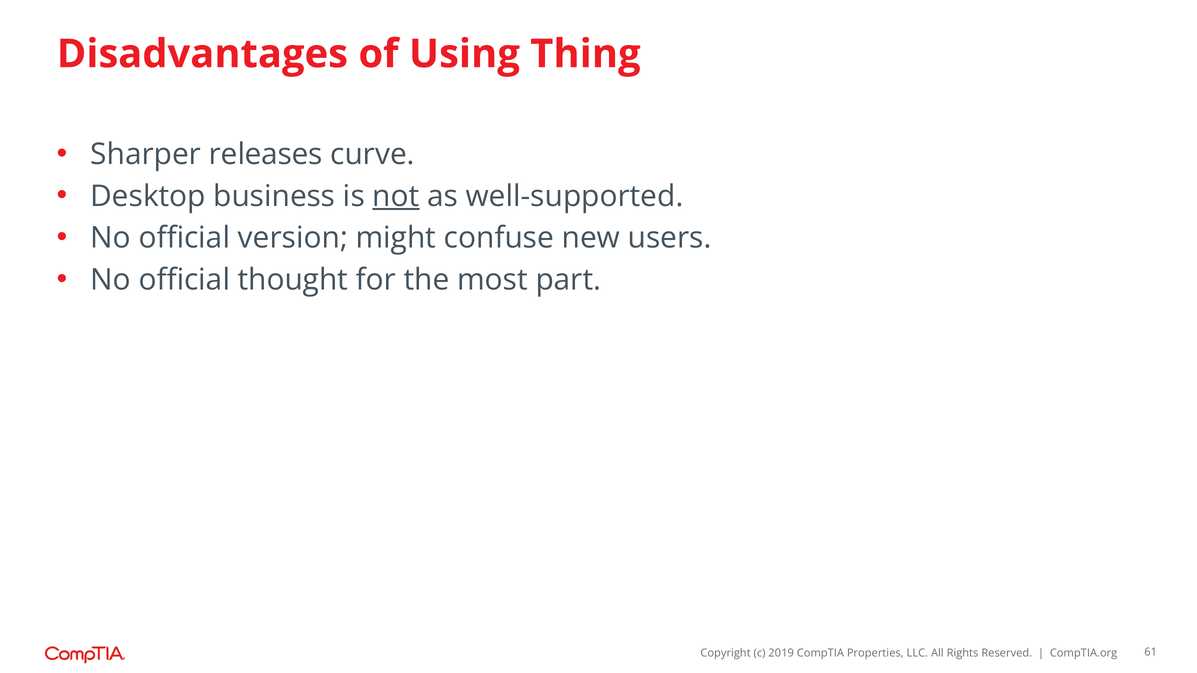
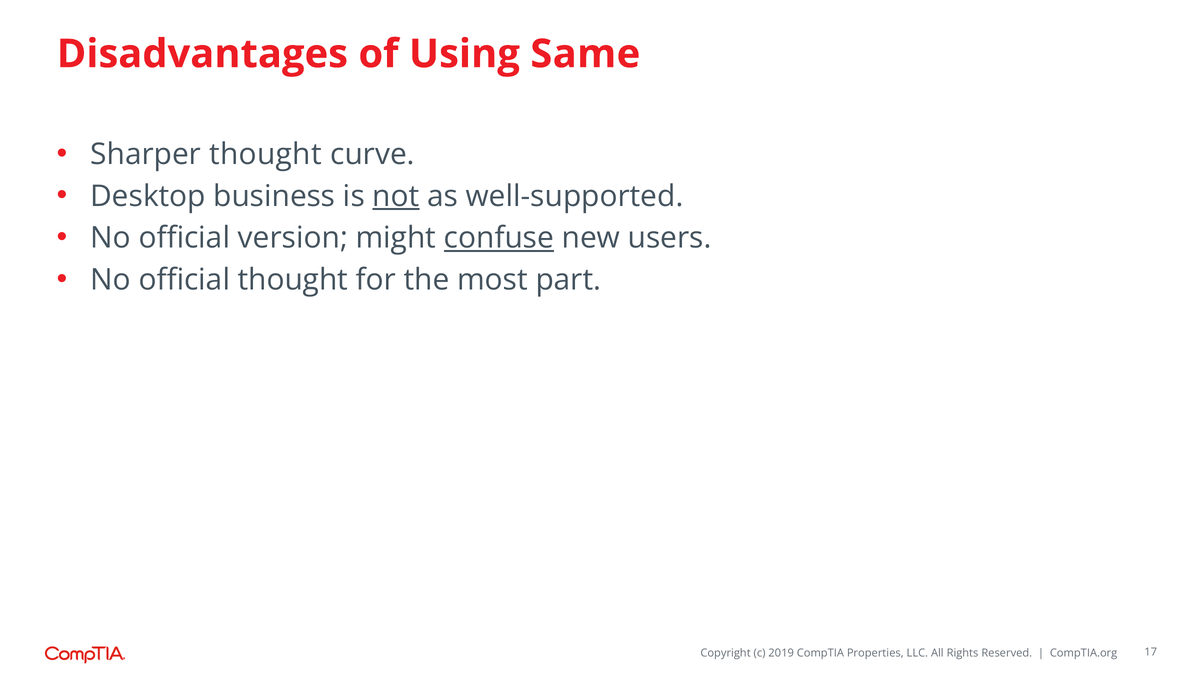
Thing: Thing -> Same (585, 54)
Sharper releases: releases -> thought (266, 154)
confuse underline: none -> present (499, 238)
61: 61 -> 17 (1151, 652)
